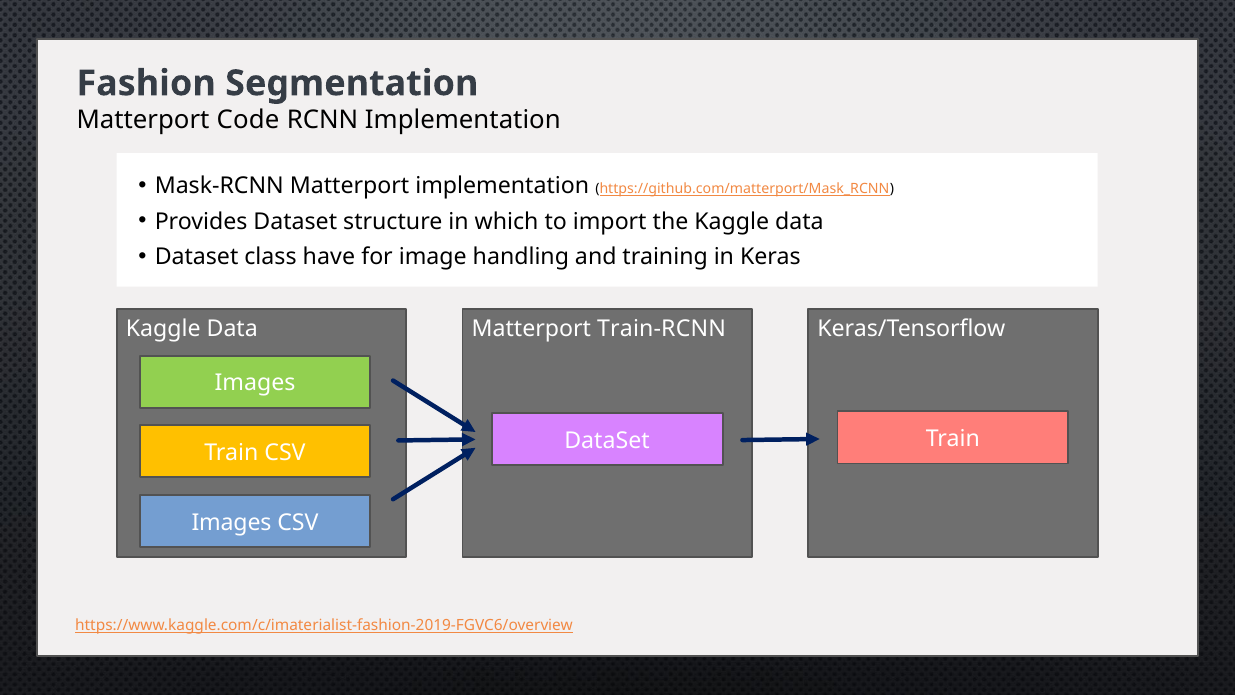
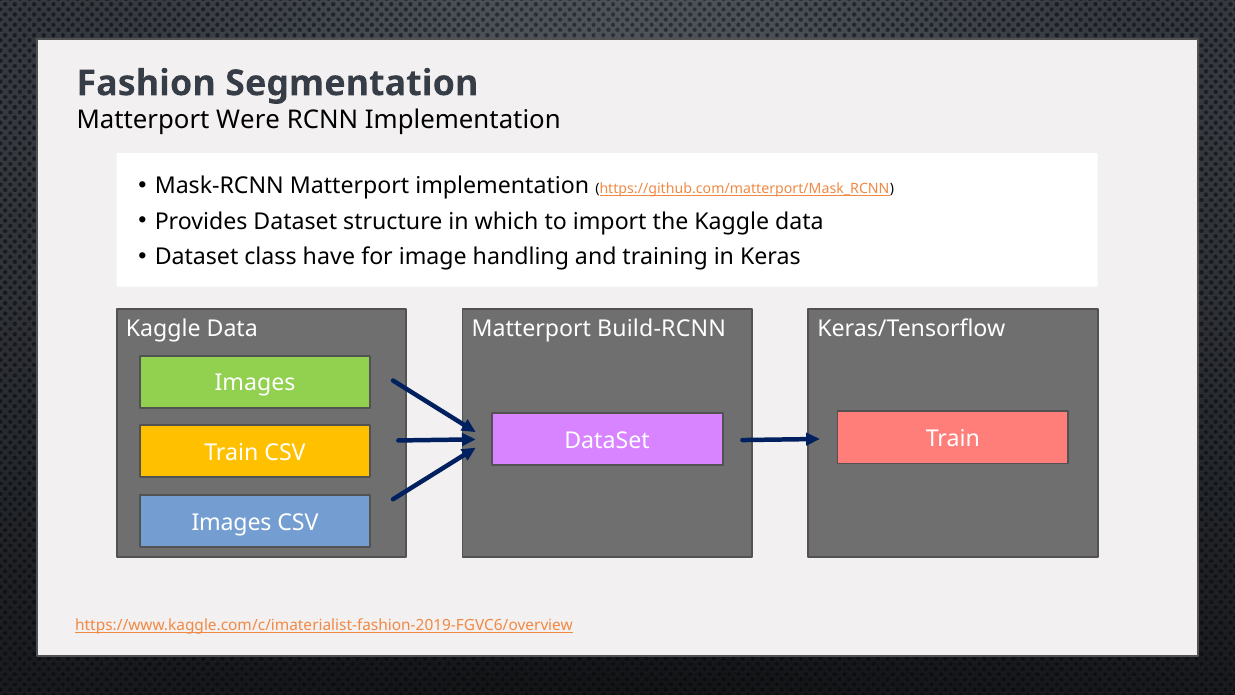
Code: Code -> Were (248, 120)
Train-RCNN: Train-RCNN -> Build-RCNN (662, 329)
